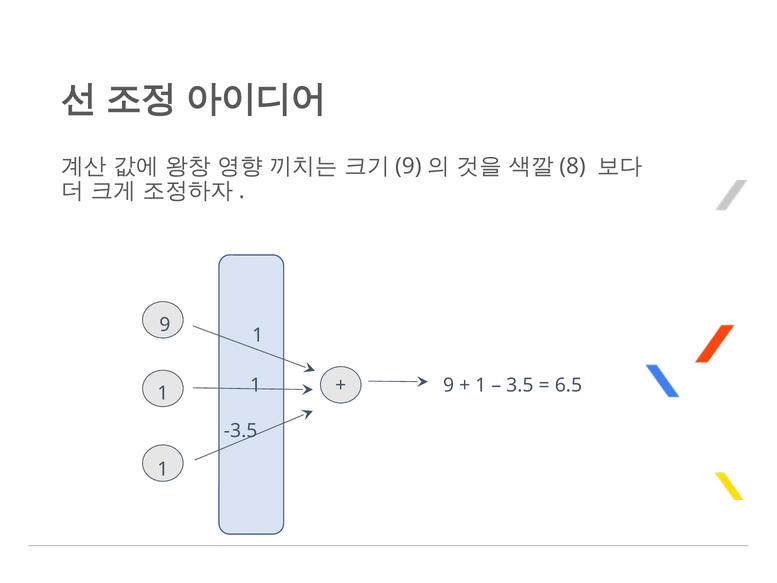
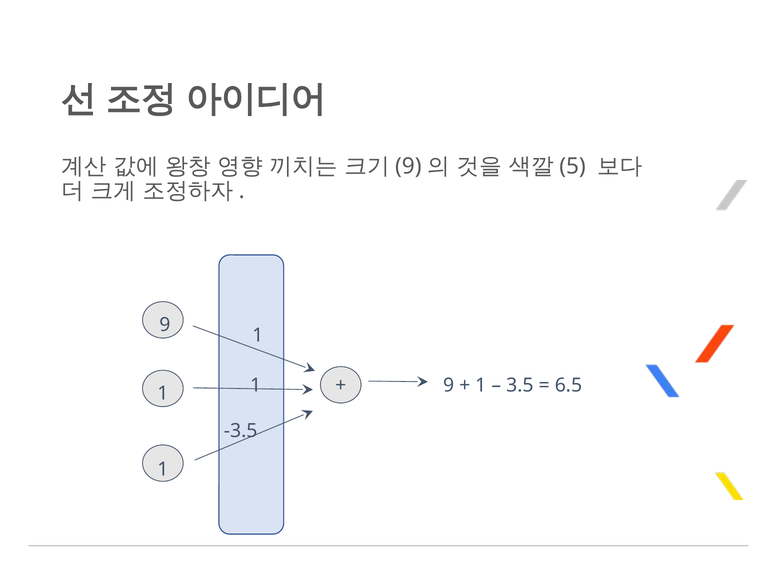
8: 8 -> 5 (573, 166)
